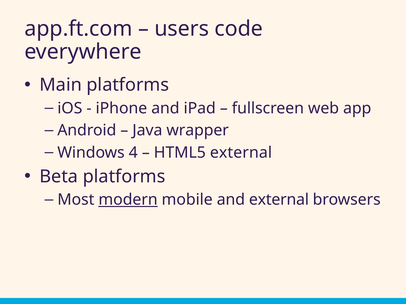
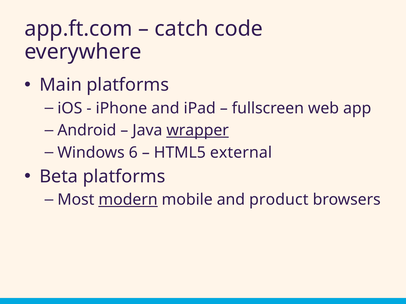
users: users -> catch (182, 29)
wrapper underline: none -> present (198, 131)
4: 4 -> 6 (133, 153)
and external: external -> product (279, 200)
